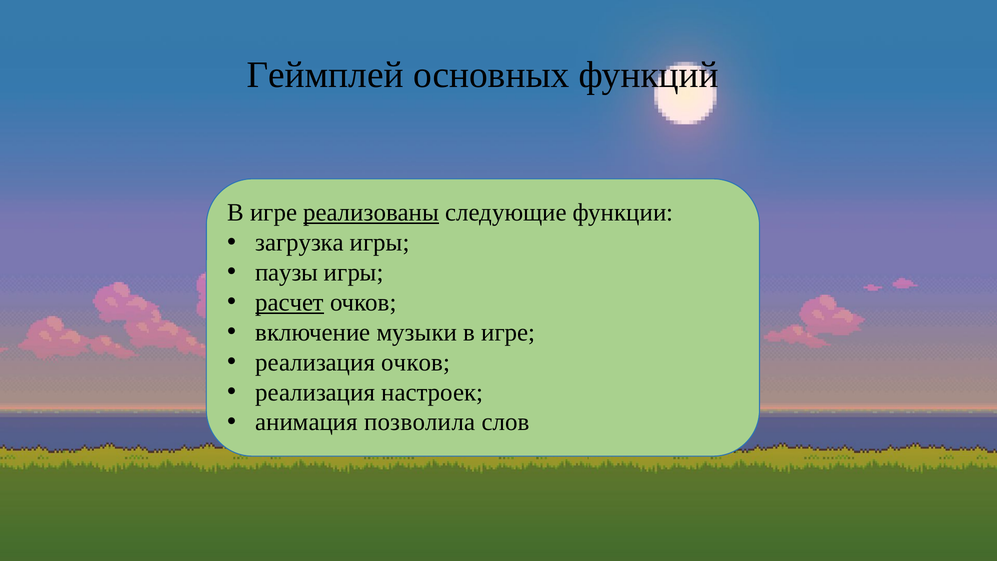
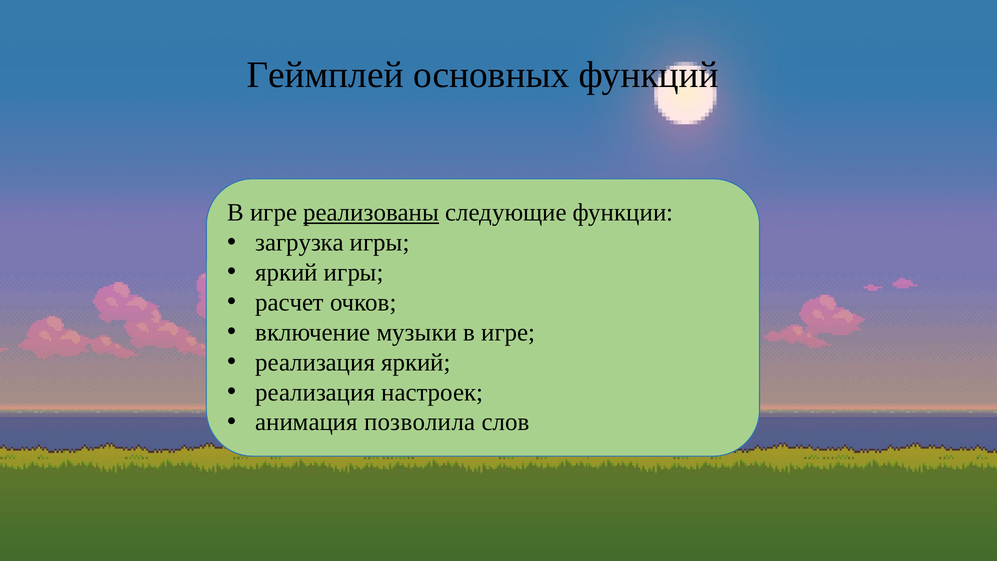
паузы: паузы -> яркий (287, 272)
расчет underline: present -> none (290, 302)
реализация очков: очков -> яркий (416, 362)
